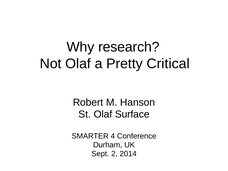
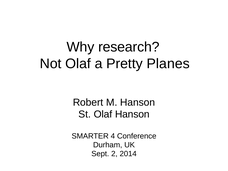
Critical: Critical -> Planes (168, 64)
Olaf Surface: Surface -> Hanson (132, 114)
